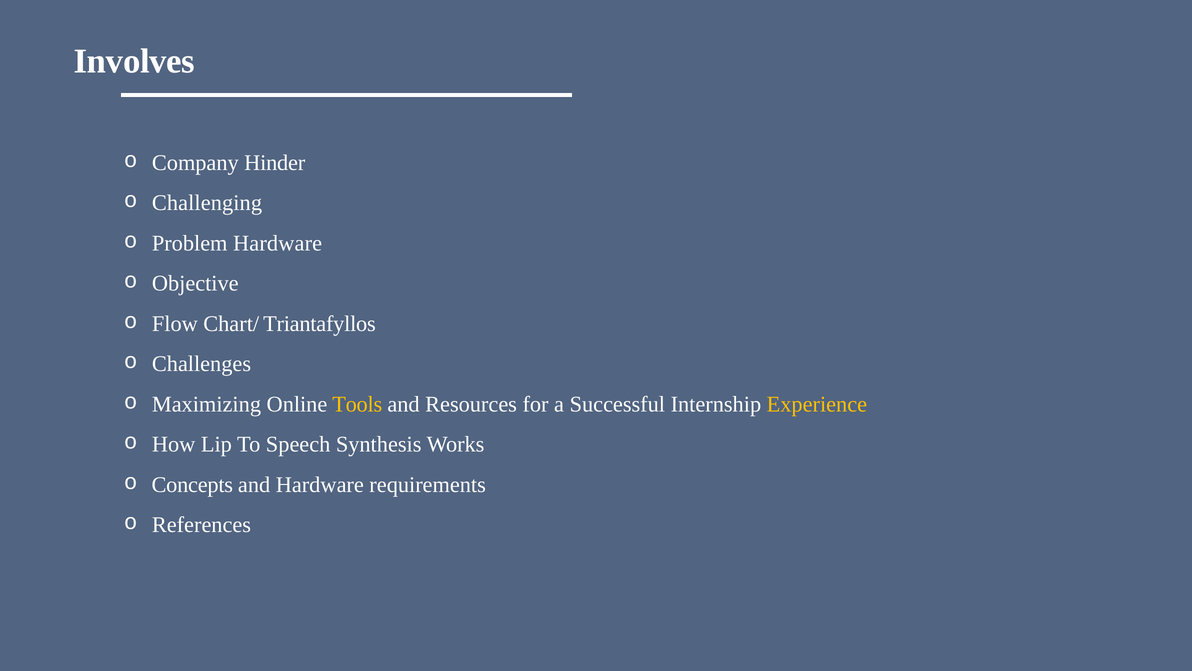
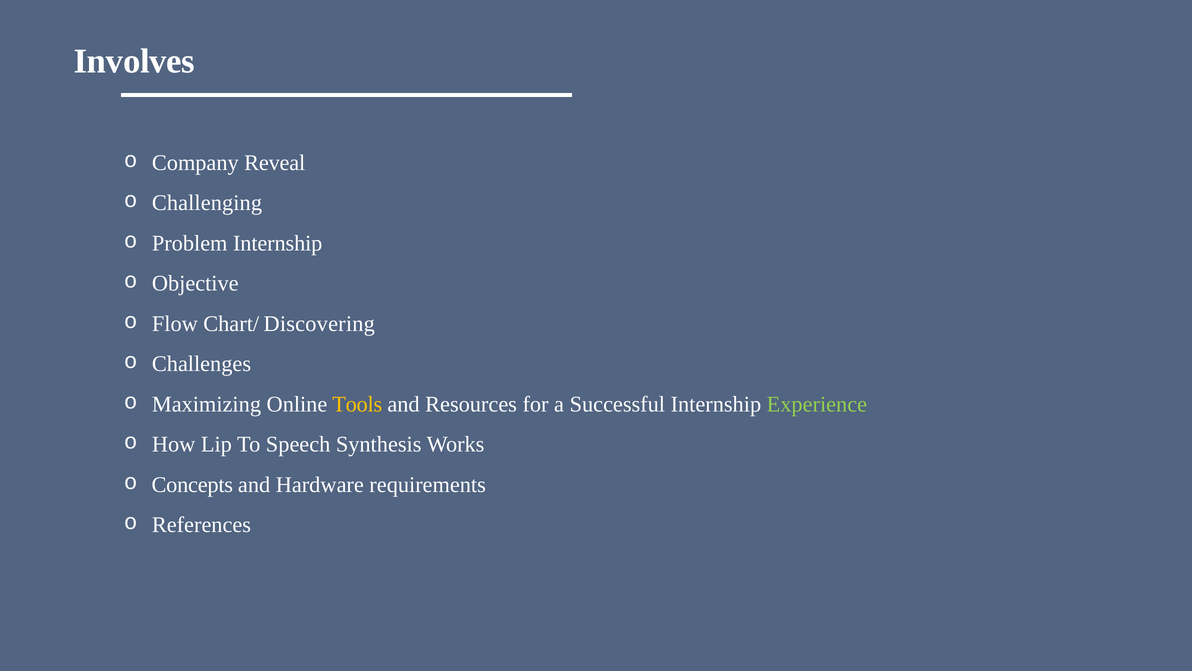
Hinder: Hinder -> Reveal (275, 163)
Problem Hardware: Hardware -> Internship (278, 243)
Triantafyllos: Triantafyllos -> Discovering (319, 323)
Experience colour: yellow -> light green (817, 404)
